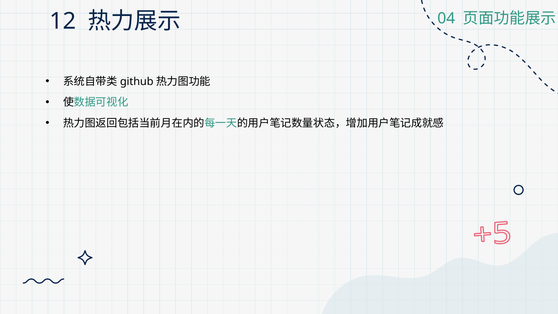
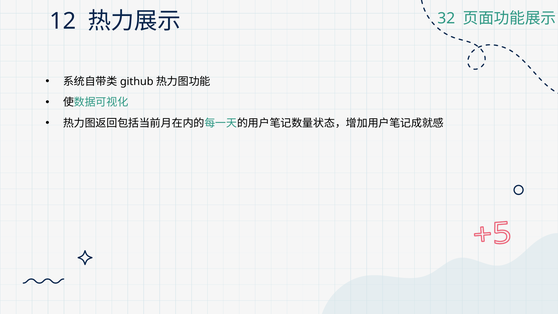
04: 04 -> 32 (446, 18)
